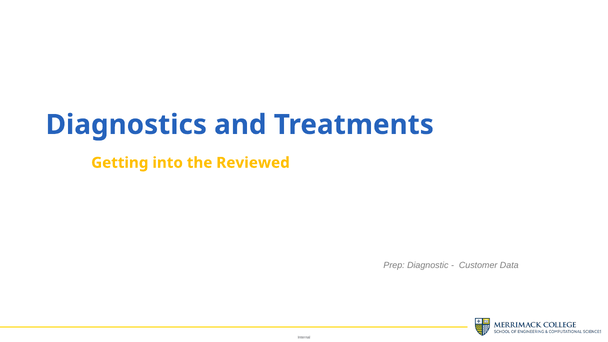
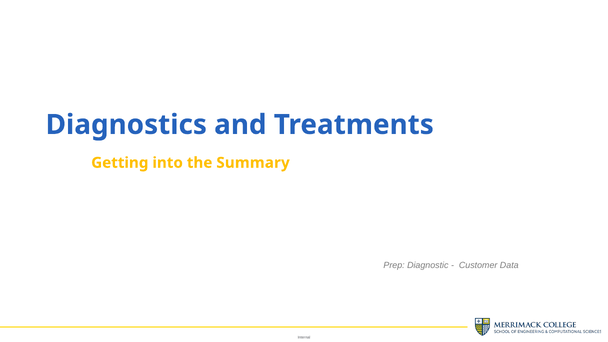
Reviewed: Reviewed -> Summary (253, 163)
